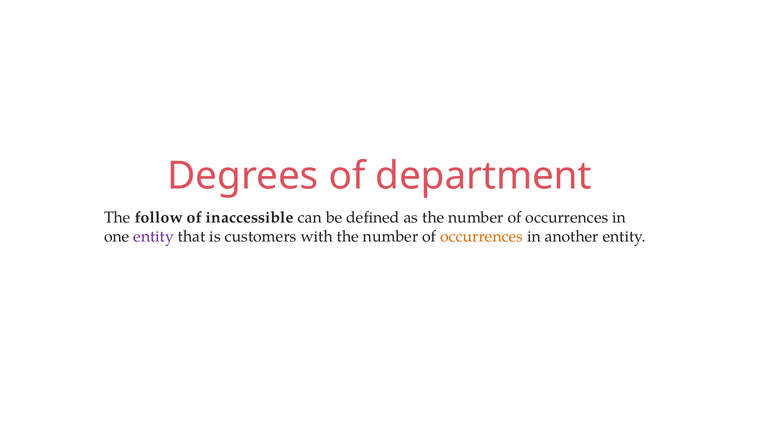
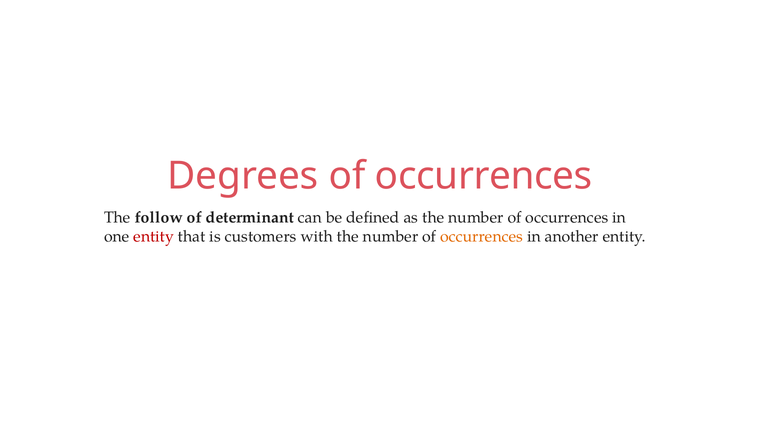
Degrees of department: department -> occurrences (484, 176)
inaccessible: inaccessible -> determinant (250, 217)
entity colour: purple -> red (154, 236)
